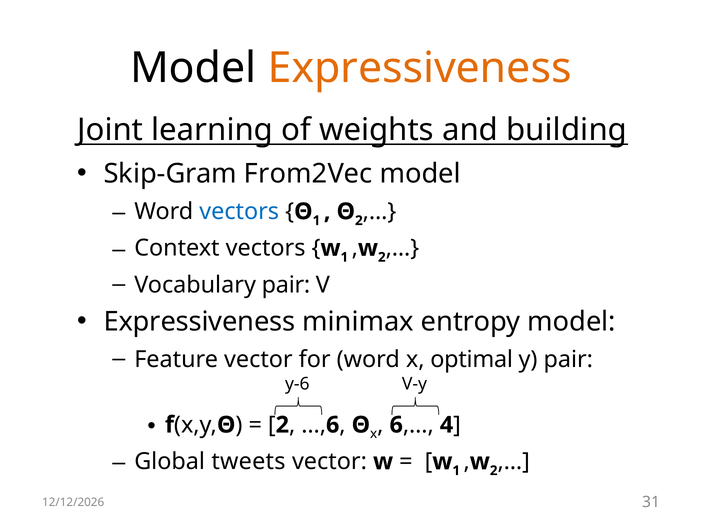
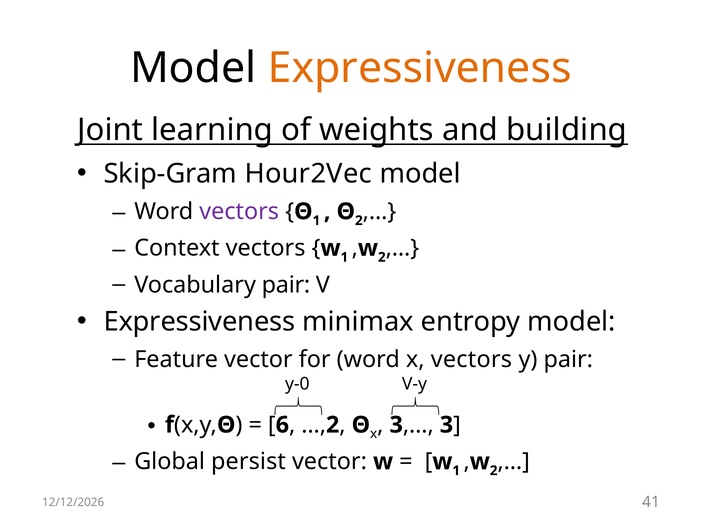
From2Vec: From2Vec -> Hour2Vec (308, 174)
vectors colour: blue -> purple (239, 211)
x optimal: optimal -> vectors (471, 359)
y-6: y-6 -> y-0 (297, 384)
2: 2 -> 6 (282, 424)
6: 6 -> 2 (333, 424)
6: 6 -> 3 (396, 424)
4: 4 -> 3 (447, 424)
tweets: tweets -> persist (249, 461)
31: 31 -> 41 (651, 502)
